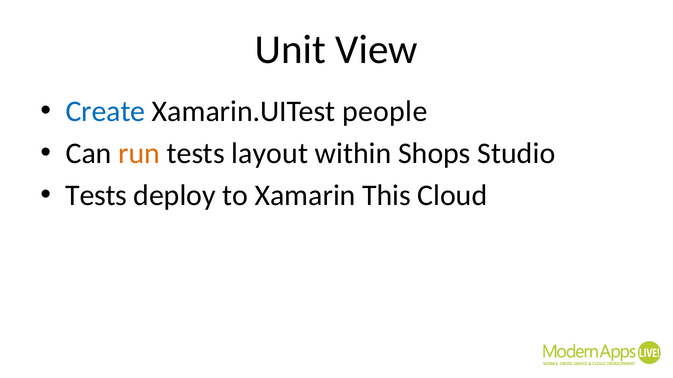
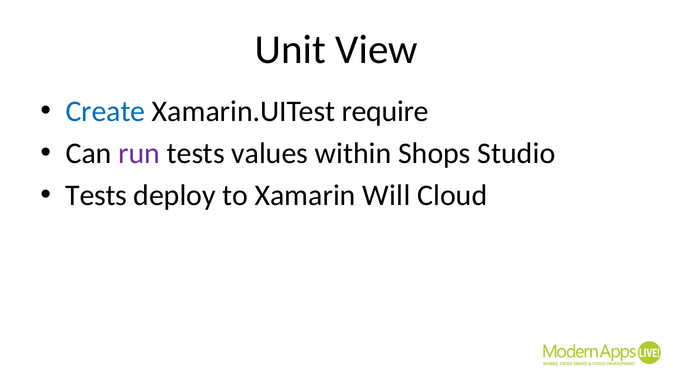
people: people -> require (385, 112)
run colour: orange -> purple (139, 154)
layout: layout -> values (270, 154)
This: This -> Will (386, 196)
